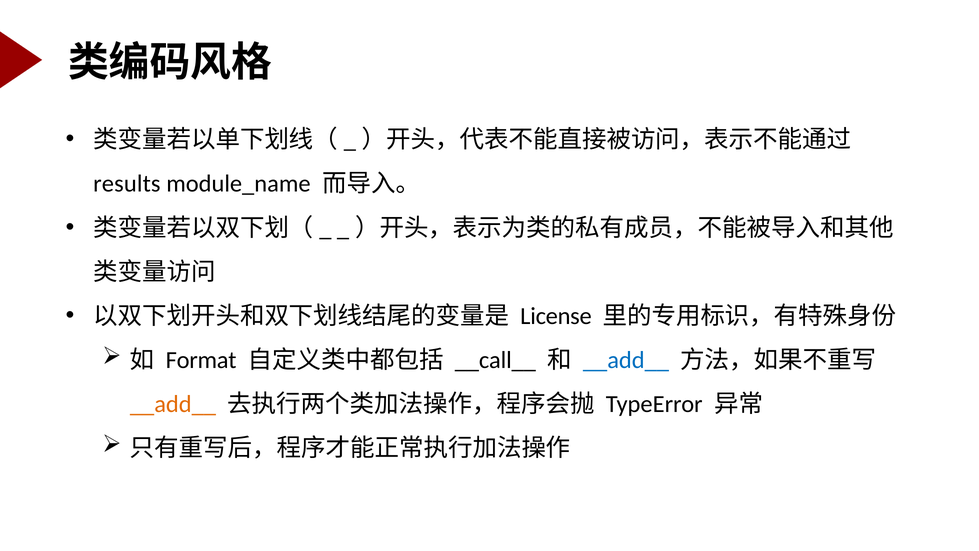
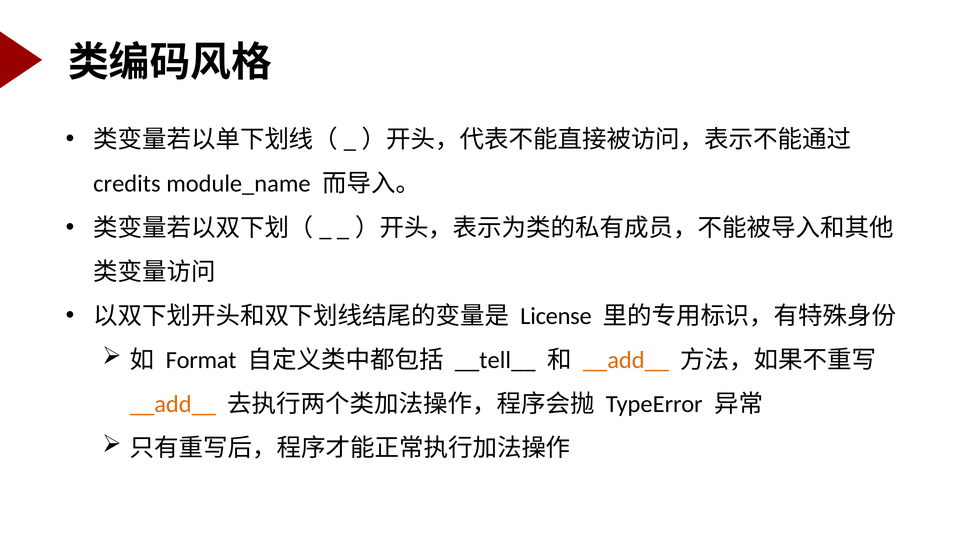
results: results -> credits (127, 184)
__call__: __call__ -> __tell__ (495, 360)
__add__ colour: blue -> orange (626, 360)
